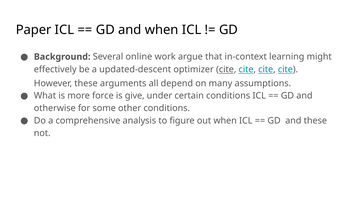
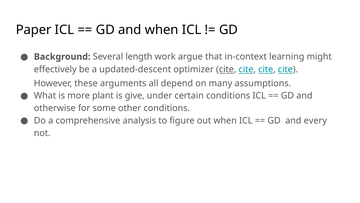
online: online -> length (139, 57)
force: force -> plant (103, 96)
and these: these -> every (315, 120)
